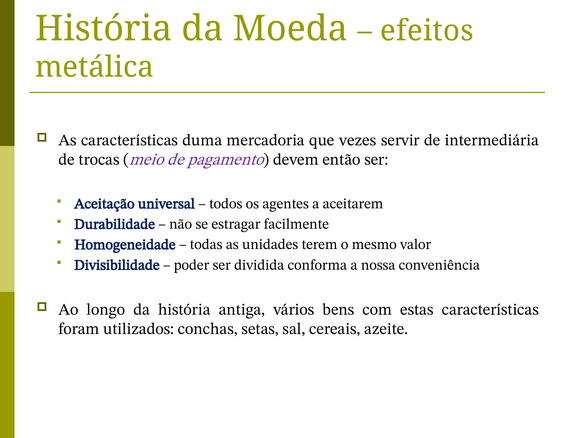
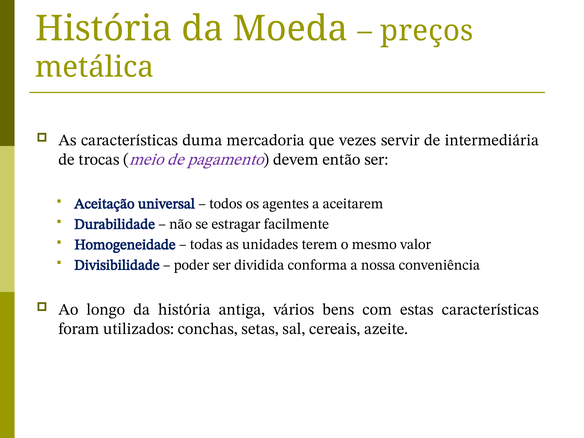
efeitos: efeitos -> preços (427, 31)
